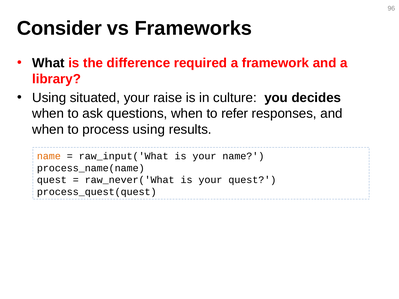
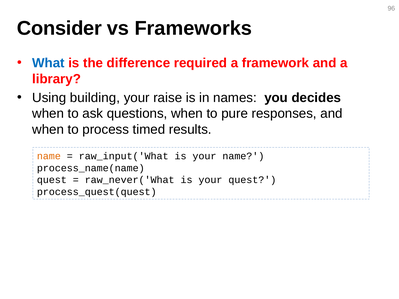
What colour: black -> blue (48, 63)
situated: situated -> building (95, 98)
culture: culture -> names (235, 98)
refer: refer -> pure (235, 114)
process using: using -> timed (149, 130)
